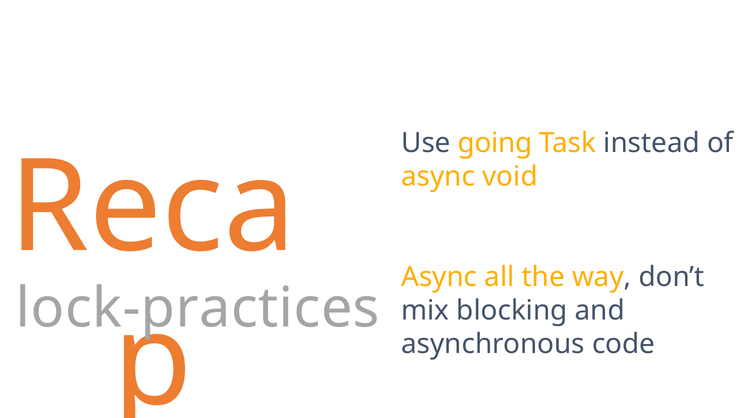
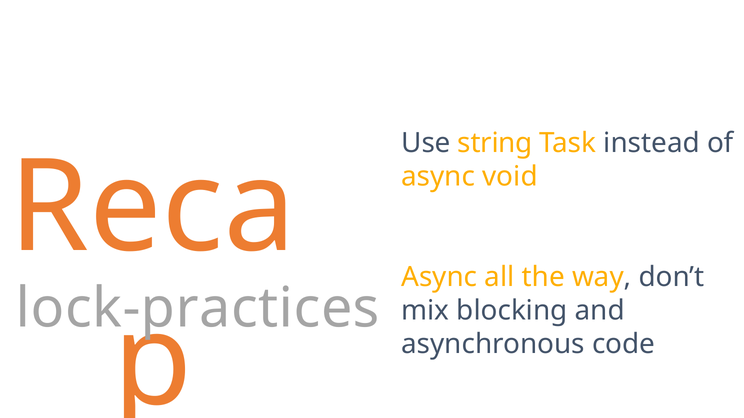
going: going -> string (495, 143)
